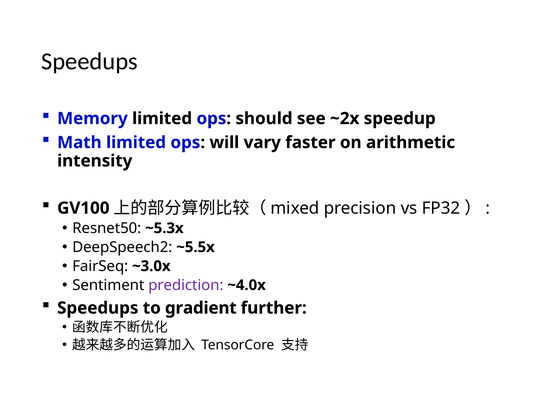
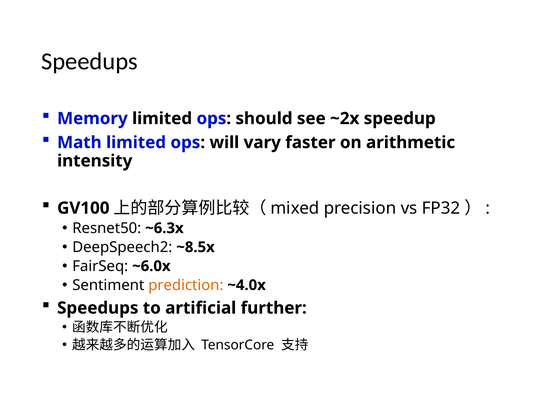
~5.3x: ~5.3x -> ~6.3x (164, 228)
~5.5x: ~5.5x -> ~8.5x (196, 247)
~3.0x: ~3.0x -> ~6.0x (151, 266)
prediction colour: purple -> orange (186, 285)
gradient: gradient -> artificial (201, 308)
